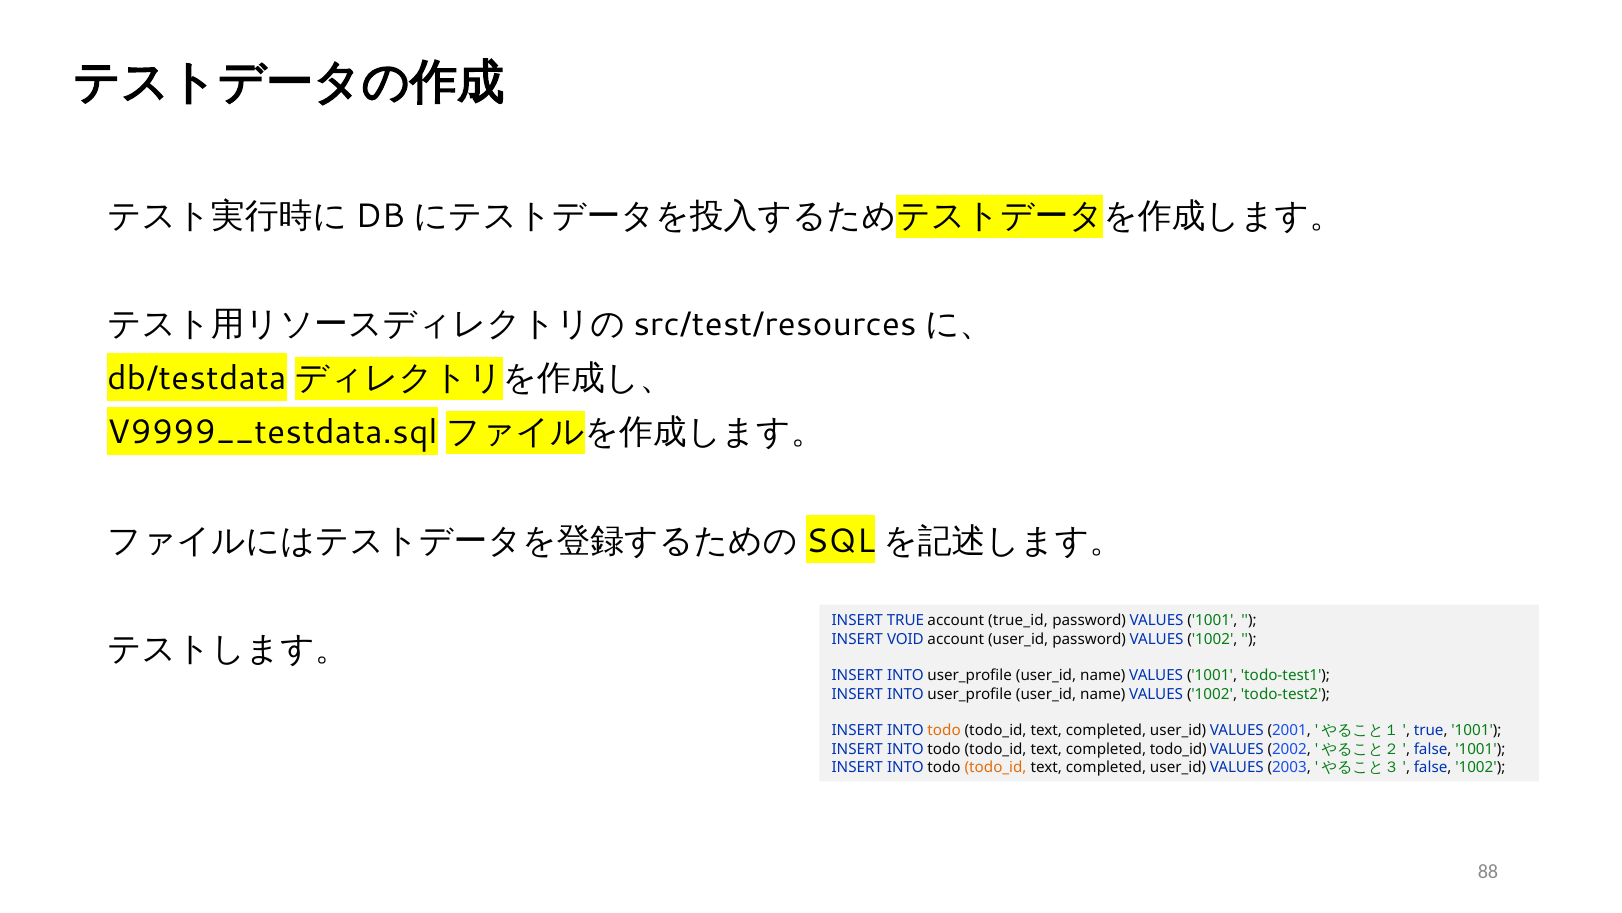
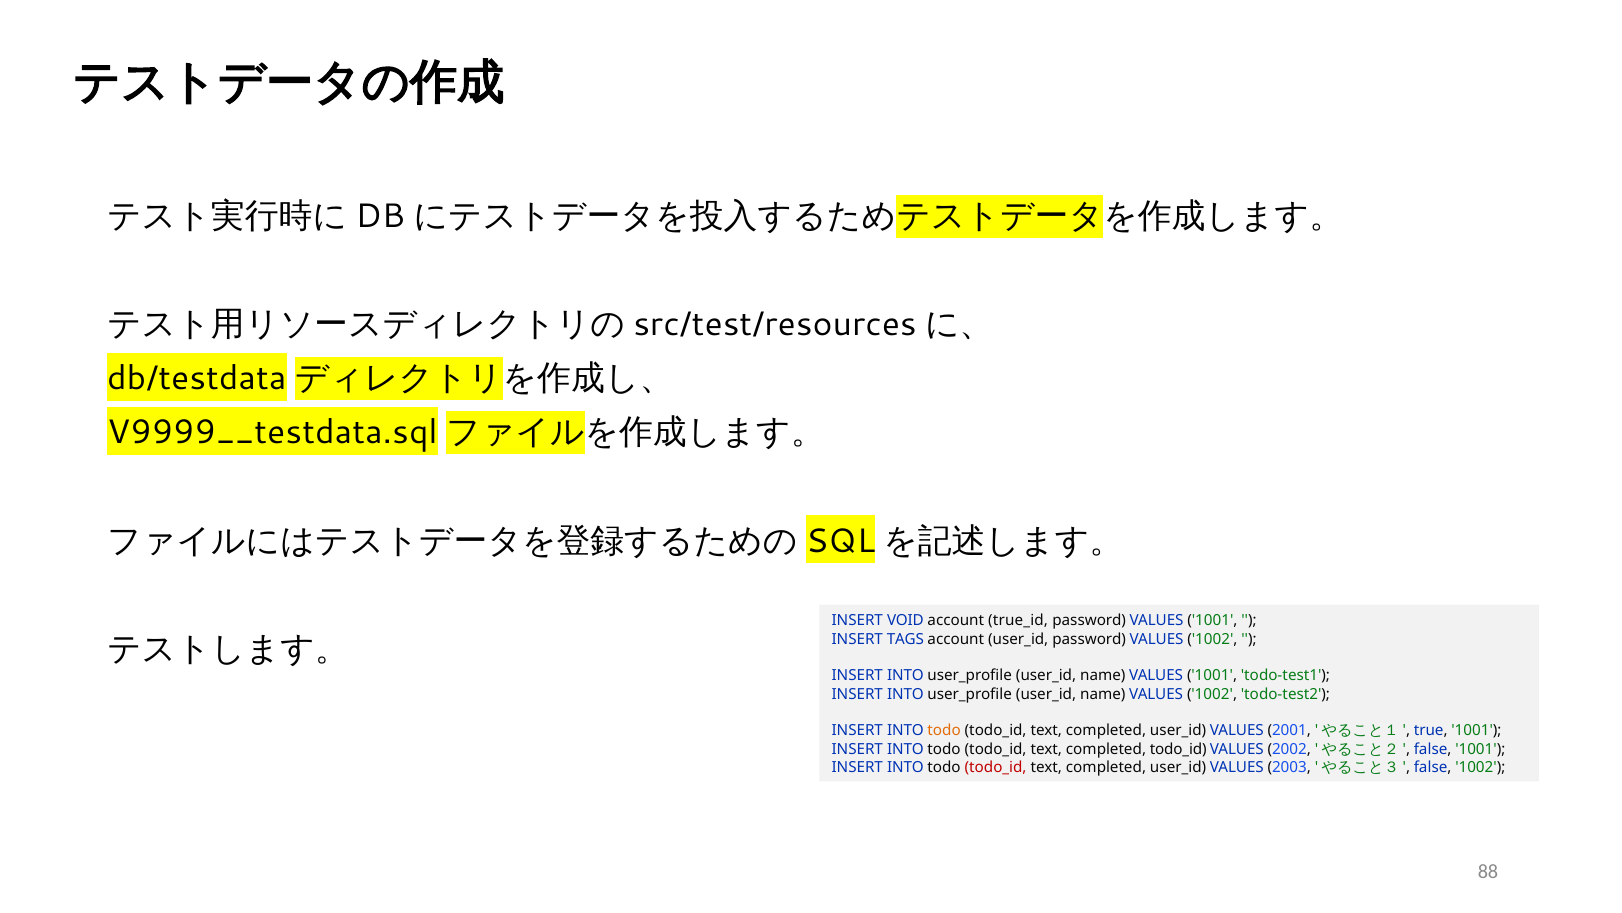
INSERT TRUE: TRUE -> VOID (905, 620)
VOID: VOID -> TAGS (905, 639)
todo_id colour: orange -> red (996, 767)
